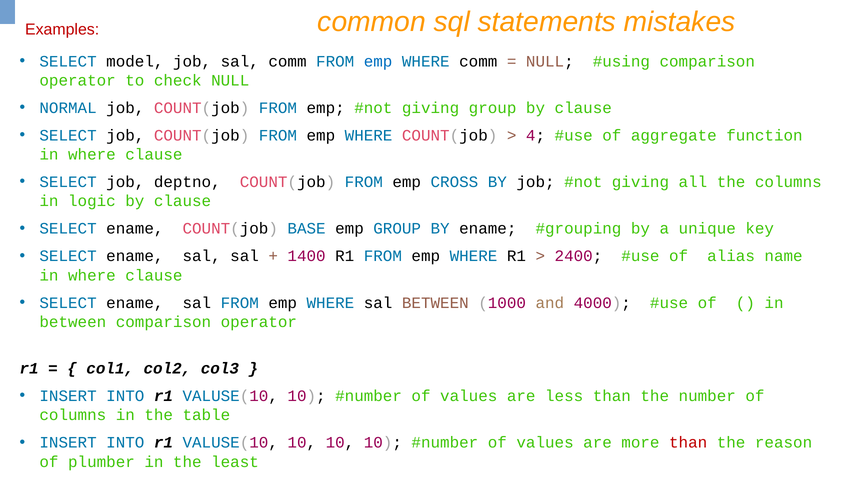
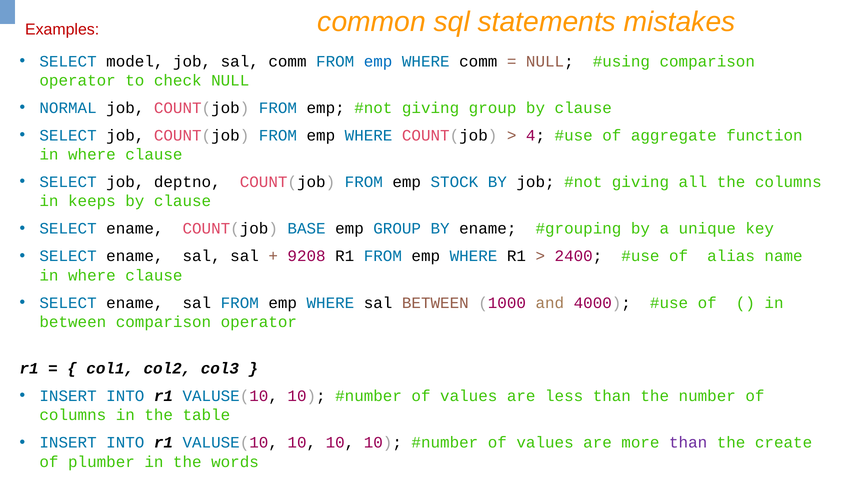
CROSS: CROSS -> STOCK (454, 182)
logic: logic -> keeps (92, 201)
1400: 1400 -> 9208 (307, 256)
than colour: red -> purple (688, 443)
reason: reason -> create (784, 443)
least: least -> words (235, 462)
